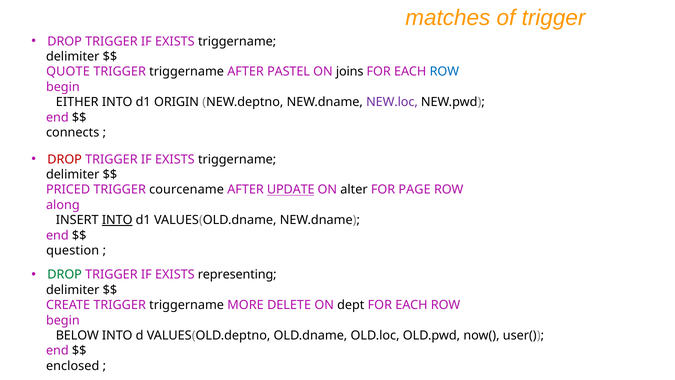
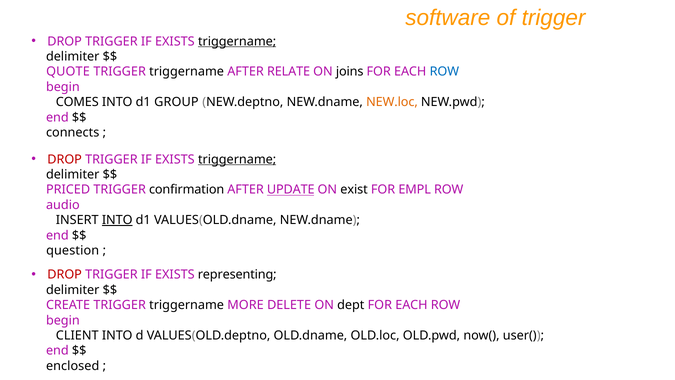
matches: matches -> software (448, 18)
triggername underline: none -> present (237, 41)
PASTEL: PASTEL -> RELATE (289, 72)
EITHER: EITHER -> COMES (77, 102)
ORIGIN: ORIGIN -> GROUP (176, 102)
NEW.loc colour: purple -> orange (392, 102)
triggername underline: none -> present (237, 159)
courcename: courcename -> confirmation (187, 190)
alter: alter -> exist (354, 190)
PAGE: PAGE -> EMPL (415, 190)
along: along -> audio (63, 205)
DROP colour: green -> red (65, 275)
BELOW: BELOW -> CLIENT (77, 335)
